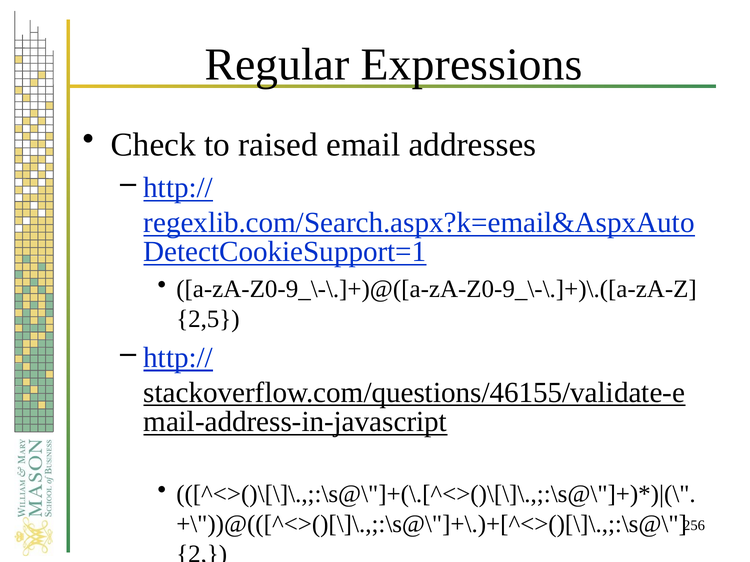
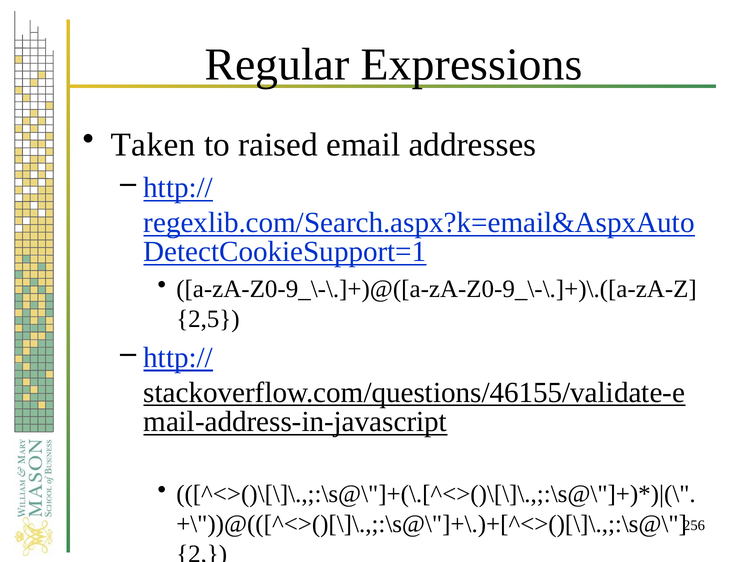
Check: Check -> Taken (153, 145)
